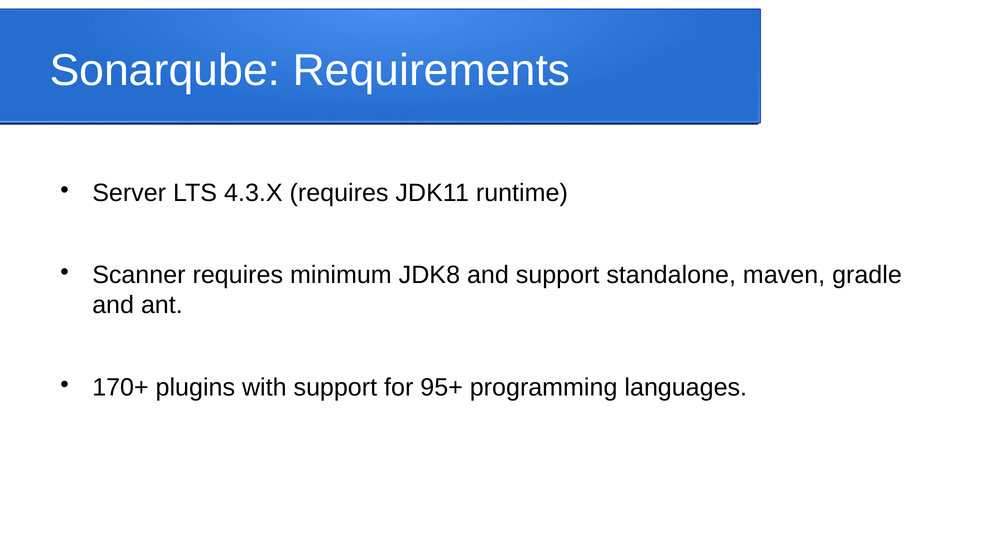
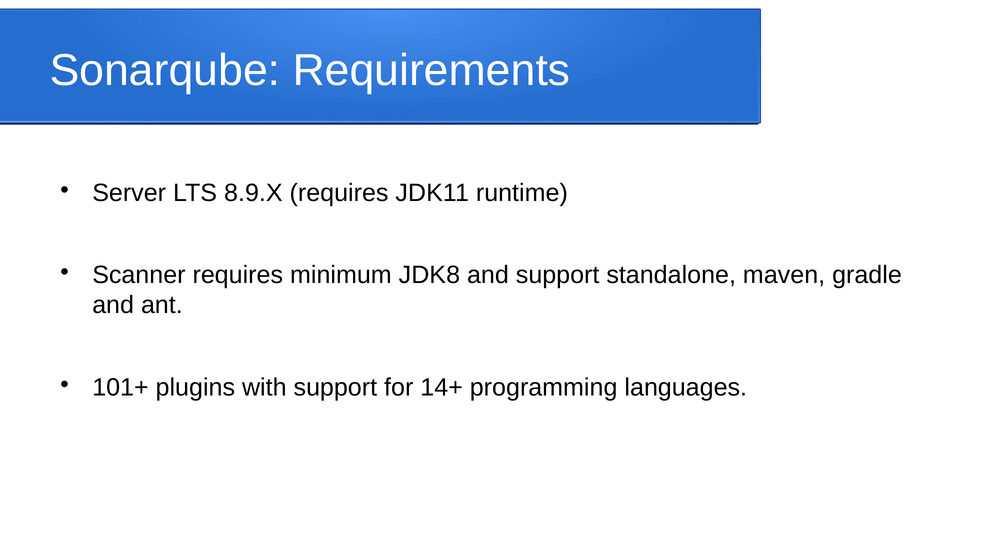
4.3.X: 4.3.X -> 8.9.X (253, 193)
170+: 170+ -> 101+ (120, 387)
95+: 95+ -> 14+ (442, 387)
